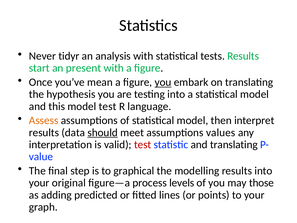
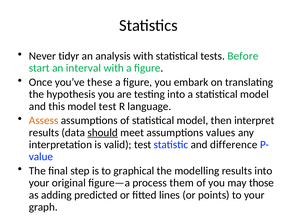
tests Results: Results -> Before (243, 56)
present: present -> interval (84, 68)
mean: mean -> these (100, 82)
you underline: present -> none (163, 82)
test colour: red -> black (143, 144)
and translating: translating -> difference (234, 144)
levels: levels -> them (182, 183)
